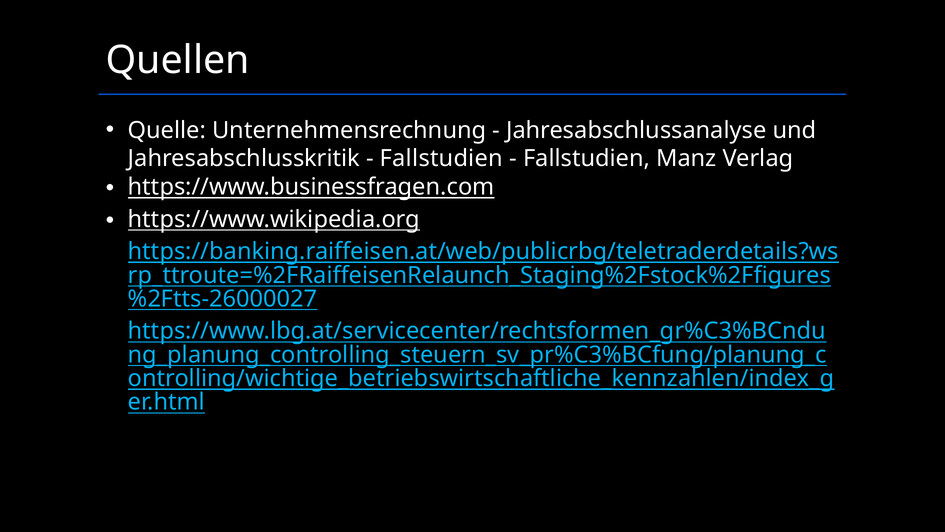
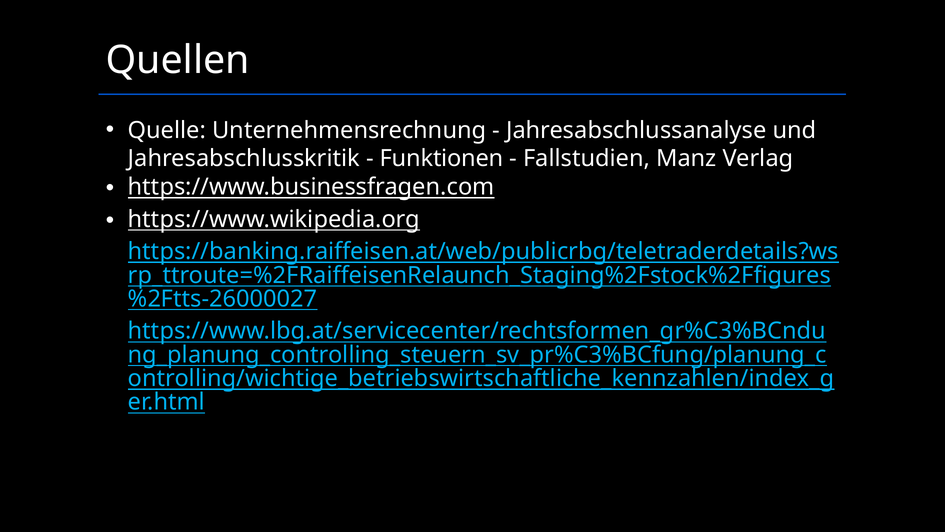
Fallstudien: Fallstudien -> Funktionen (442, 158)
